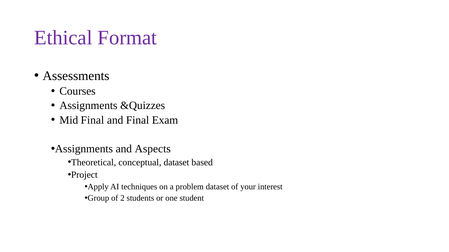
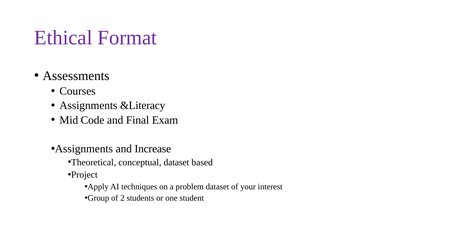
&Quizzes: &Quizzes -> &Literacy (143, 106)
Mid Final: Final -> Code (93, 120)
Aspects: Aspects -> Increase (153, 149)
